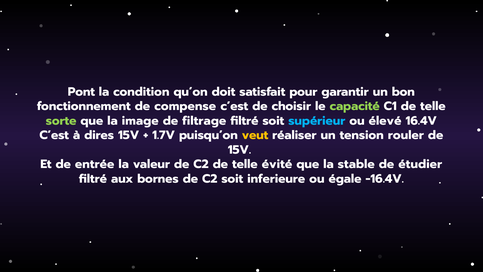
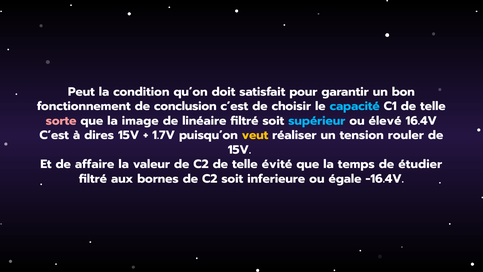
Pont: Pont -> Peut (81, 92)
compense: compense -> conclusion (185, 106)
capacité colour: light green -> light blue (355, 106)
sorte colour: light green -> pink (61, 121)
filtrage: filtrage -> linéaire (204, 121)
entrée: entrée -> affaire (95, 164)
stable: stable -> temps (356, 164)
